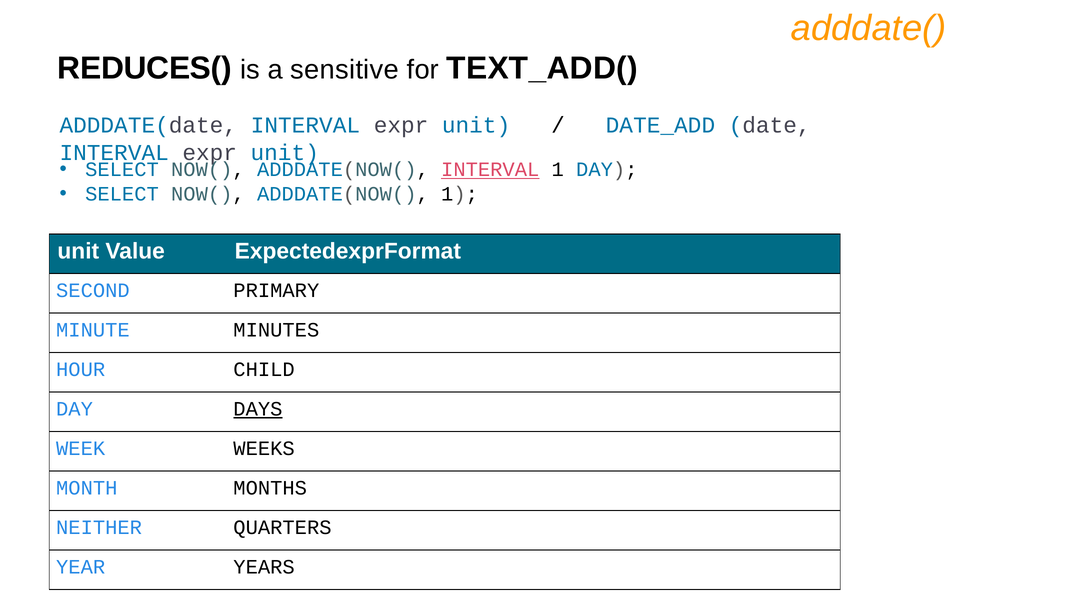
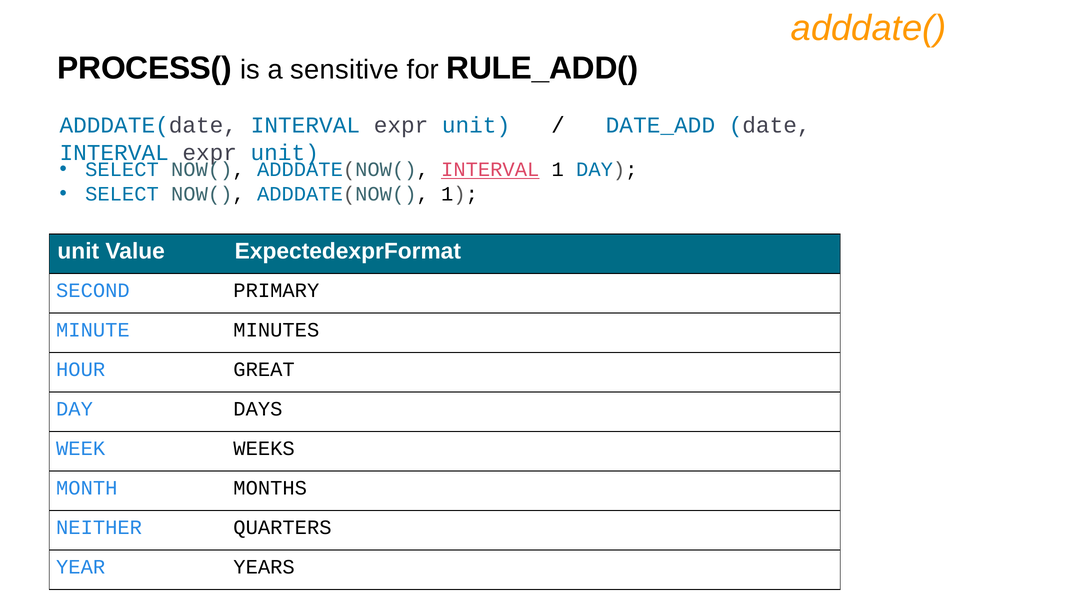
REDUCES(: REDUCES( -> PROCESS( (145, 68)
TEXT_ADD(: TEXT_ADD( -> RULE_ADD( (542, 68)
CHILD: CHILD -> GREAT (264, 370)
DAYS underline: present -> none (258, 410)
